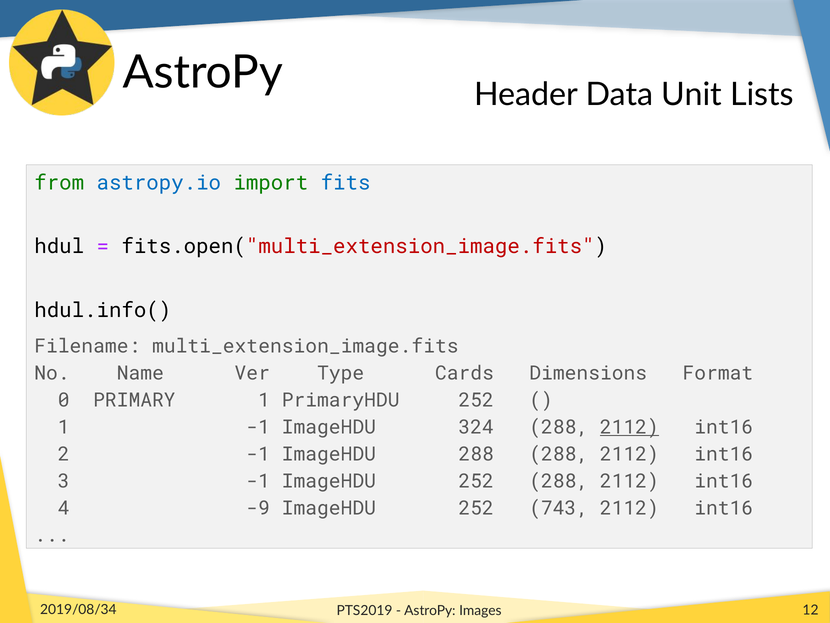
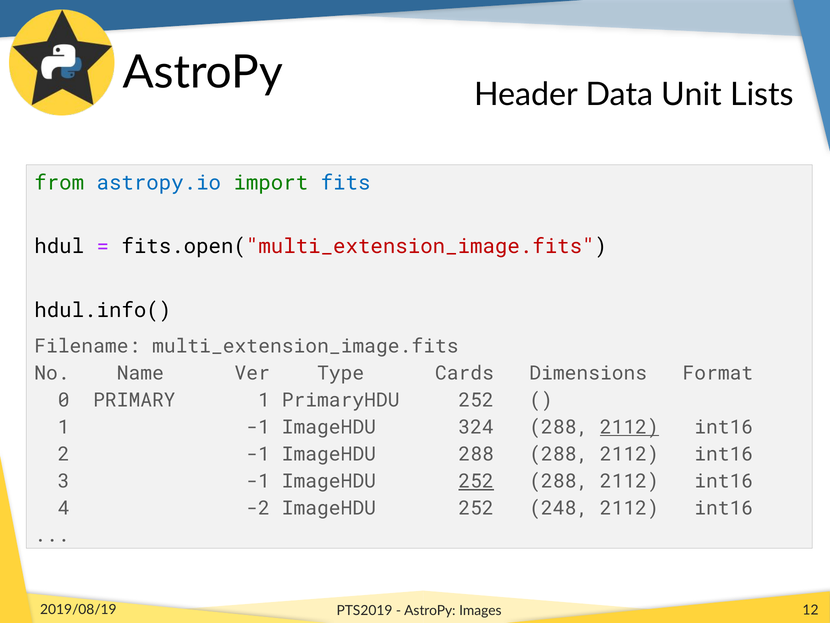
252 underline: none -> present (476, 481)
-9: -9 -> -2 (258, 508)
743: 743 -> 248 (559, 508)
2019/08/34: 2019/08/34 -> 2019/08/19 (78, 609)
